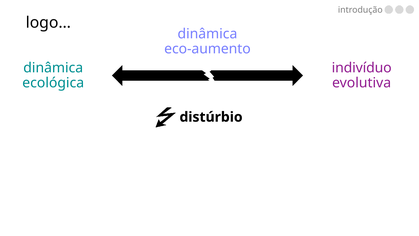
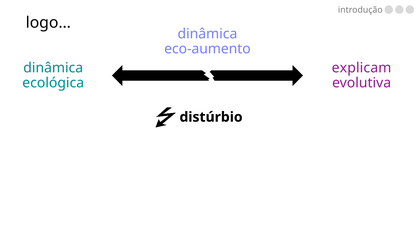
indivíduo: indivíduo -> explicam (362, 68)
